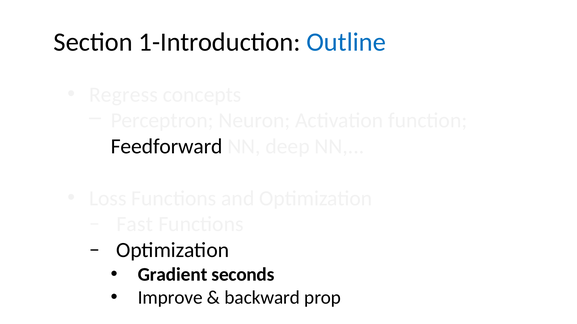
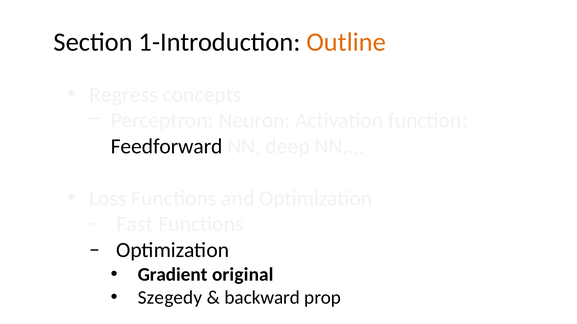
Outline colour: blue -> orange (346, 42)
seconds: seconds -> original (243, 275)
Improve: Improve -> Szegedy (170, 298)
